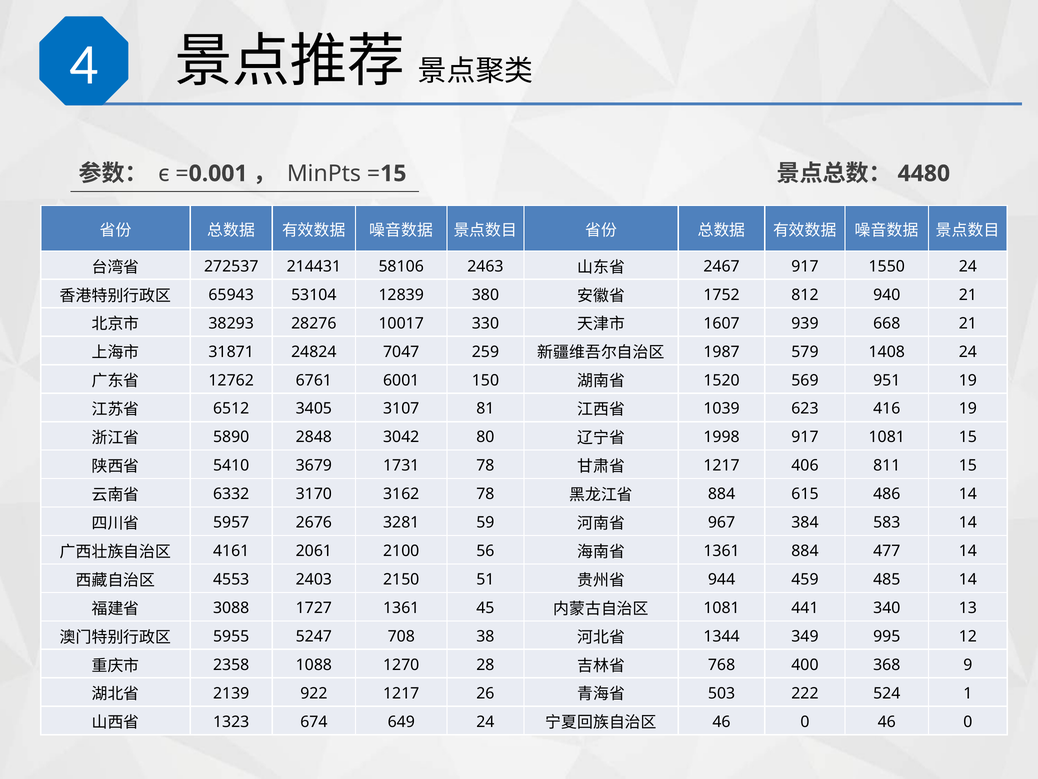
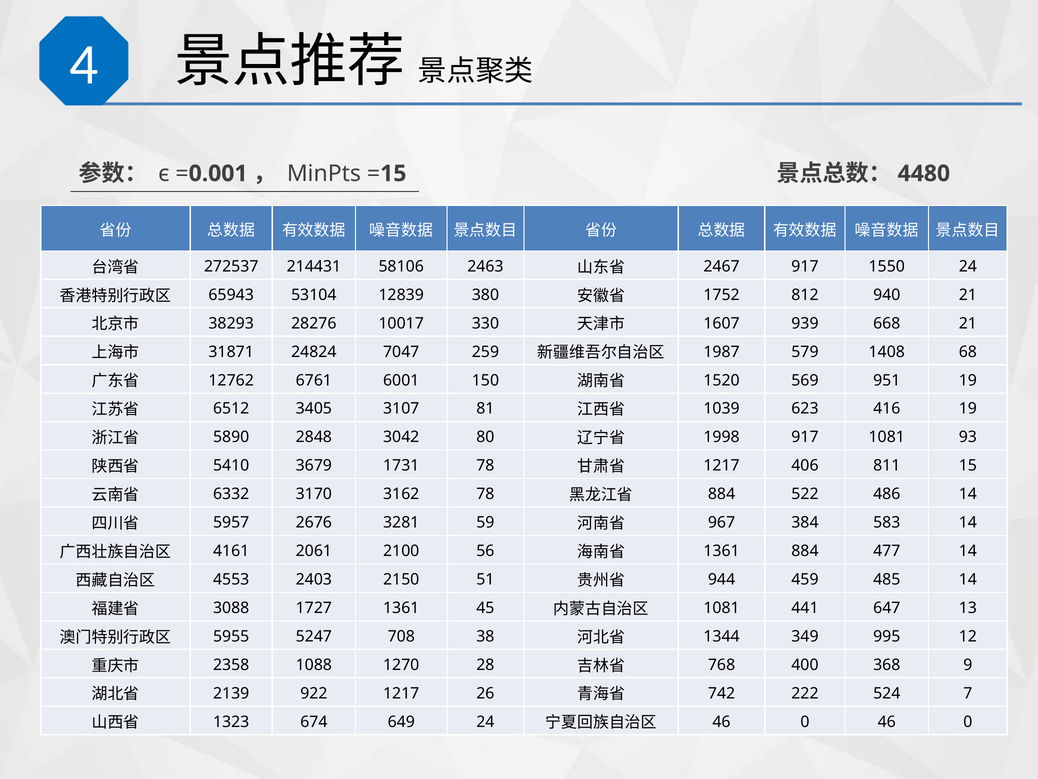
1408 24: 24 -> 68 (968, 352)
1081 15: 15 -> 93 (968, 437)
615: 615 -> 522 (805, 494)
340: 340 -> 647 (887, 608)
503: 503 -> 742 (722, 693)
1: 1 -> 7 (968, 693)
